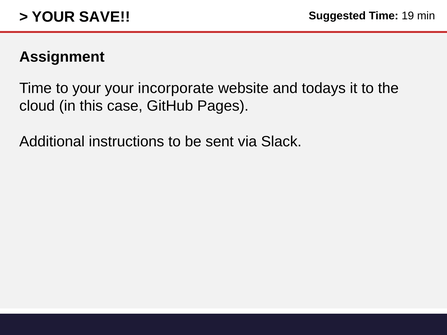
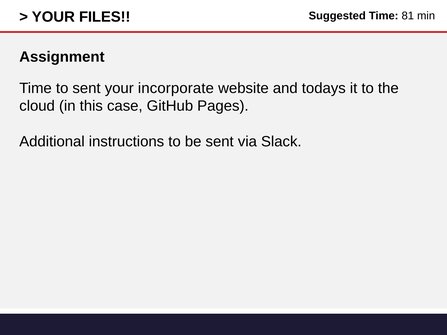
SAVE: SAVE -> FILES (105, 17)
19: 19 -> 81 (408, 16)
to your: your -> sent (87, 88)
